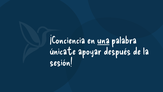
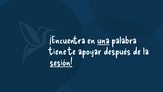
¡Conciencia: ¡Conciencia -> ¡Encuentra (67, 40)
única: única -> tiene (58, 51)
sesión underline: none -> present (61, 62)
